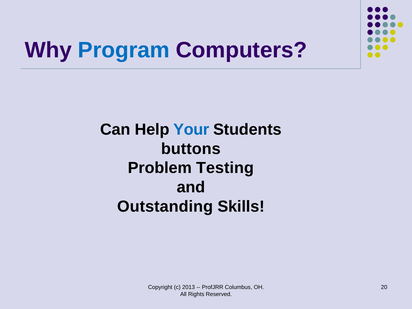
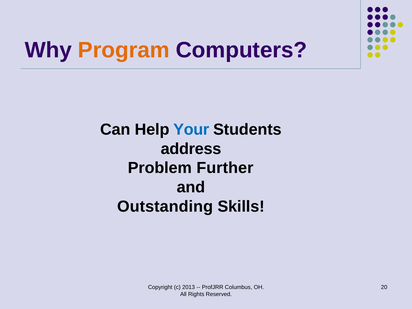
Program colour: blue -> orange (124, 50)
buttons: buttons -> address (191, 149)
Testing: Testing -> Further (225, 168)
